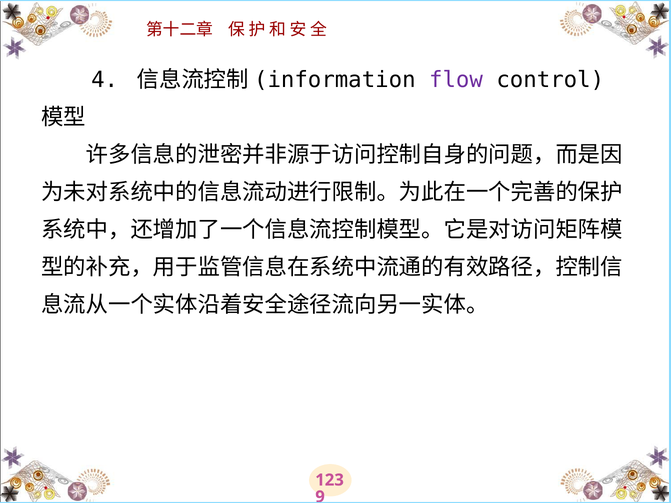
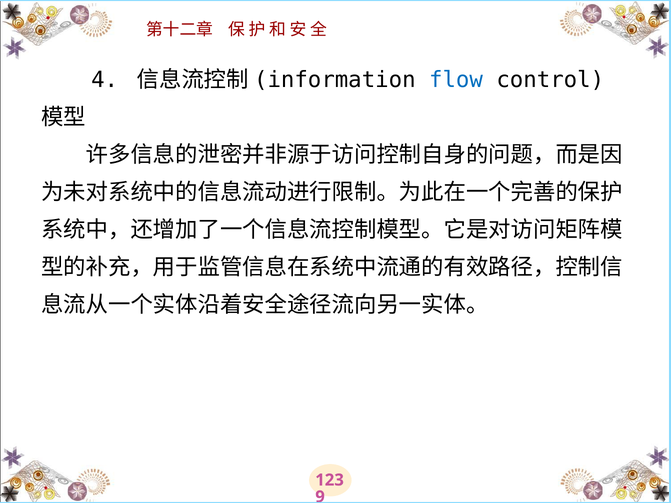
flow colour: purple -> blue (456, 80)
